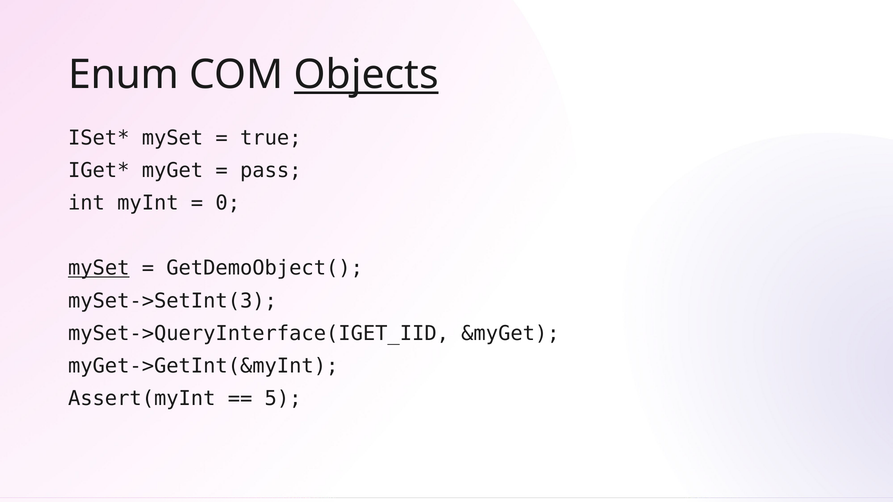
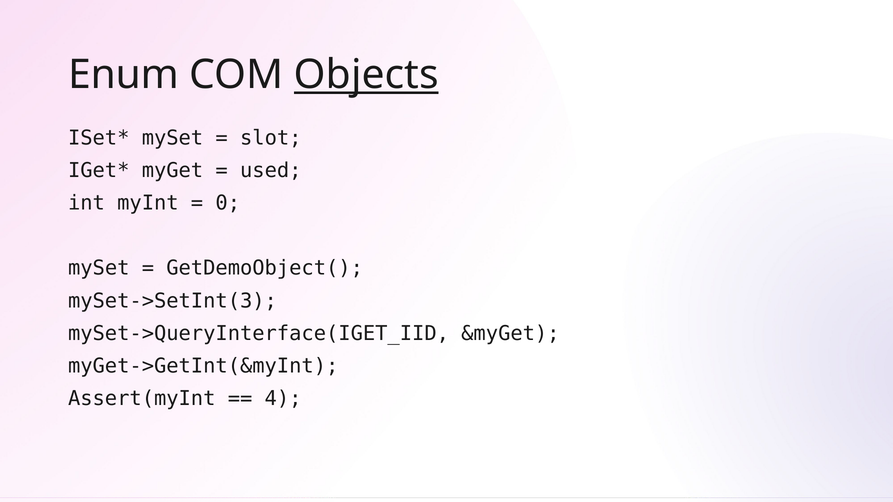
true: true -> slot (271, 138)
pass: pass -> used (271, 171)
mySet underline: present -> none (99, 268)
5: 5 -> 4 (283, 399)
